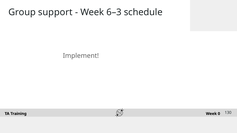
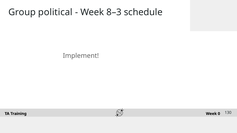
support: support -> political (55, 12)
6–3: 6–3 -> 8–3 (114, 12)
